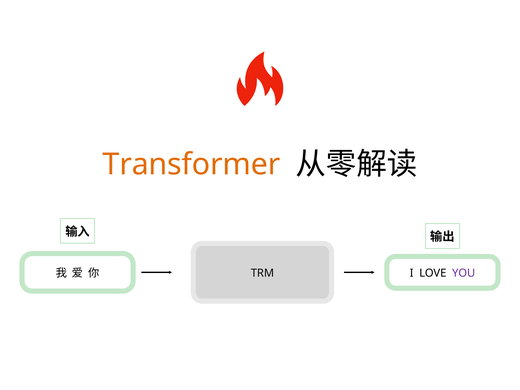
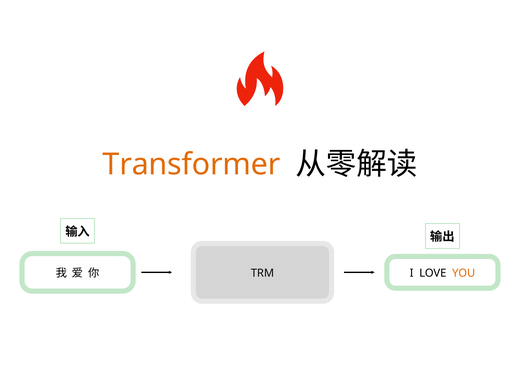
YOU colour: purple -> orange (464, 273)
